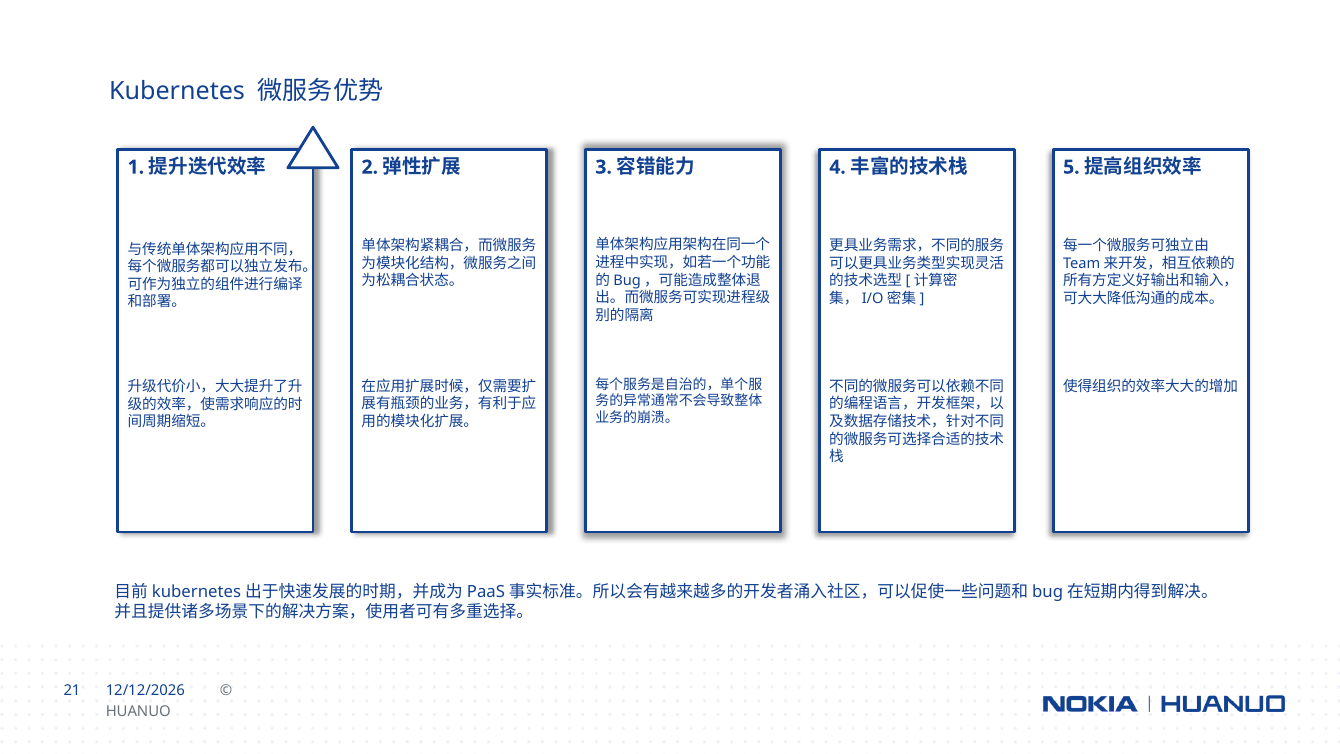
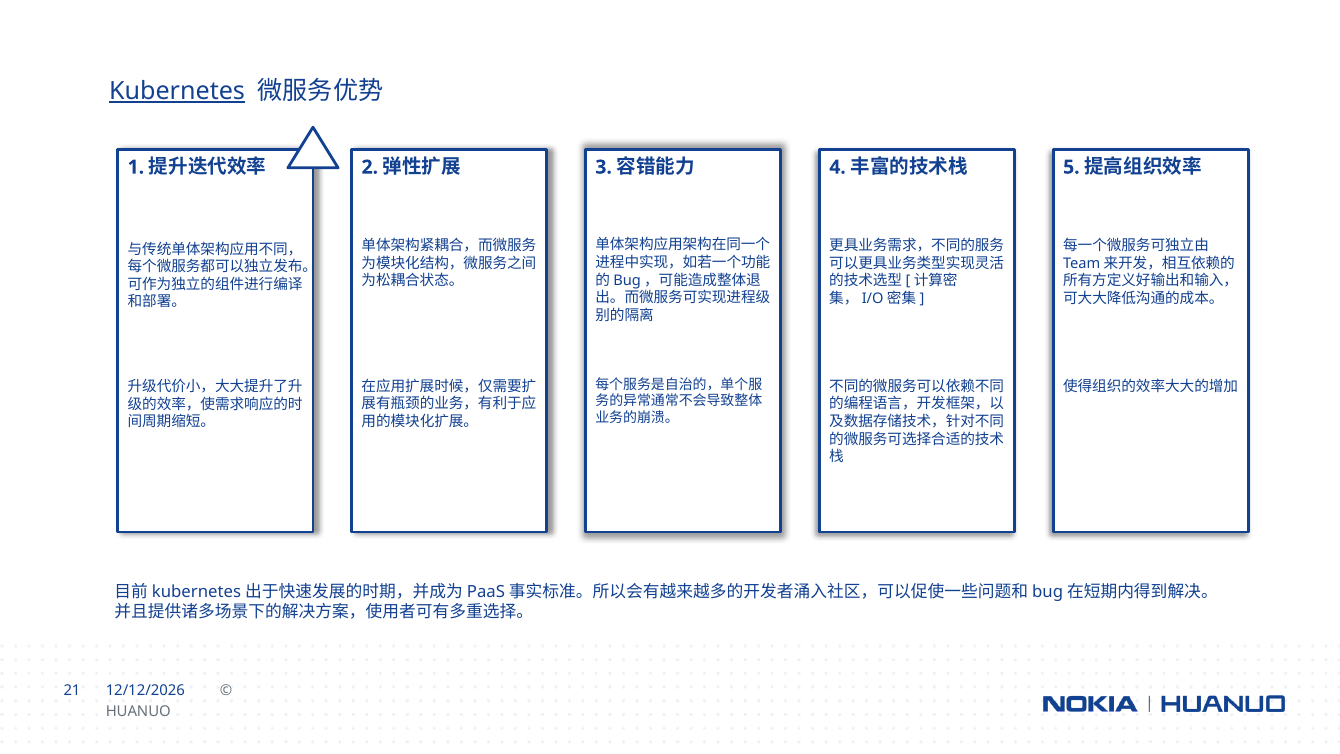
Kubernetes underline: none -> present (177, 91)
